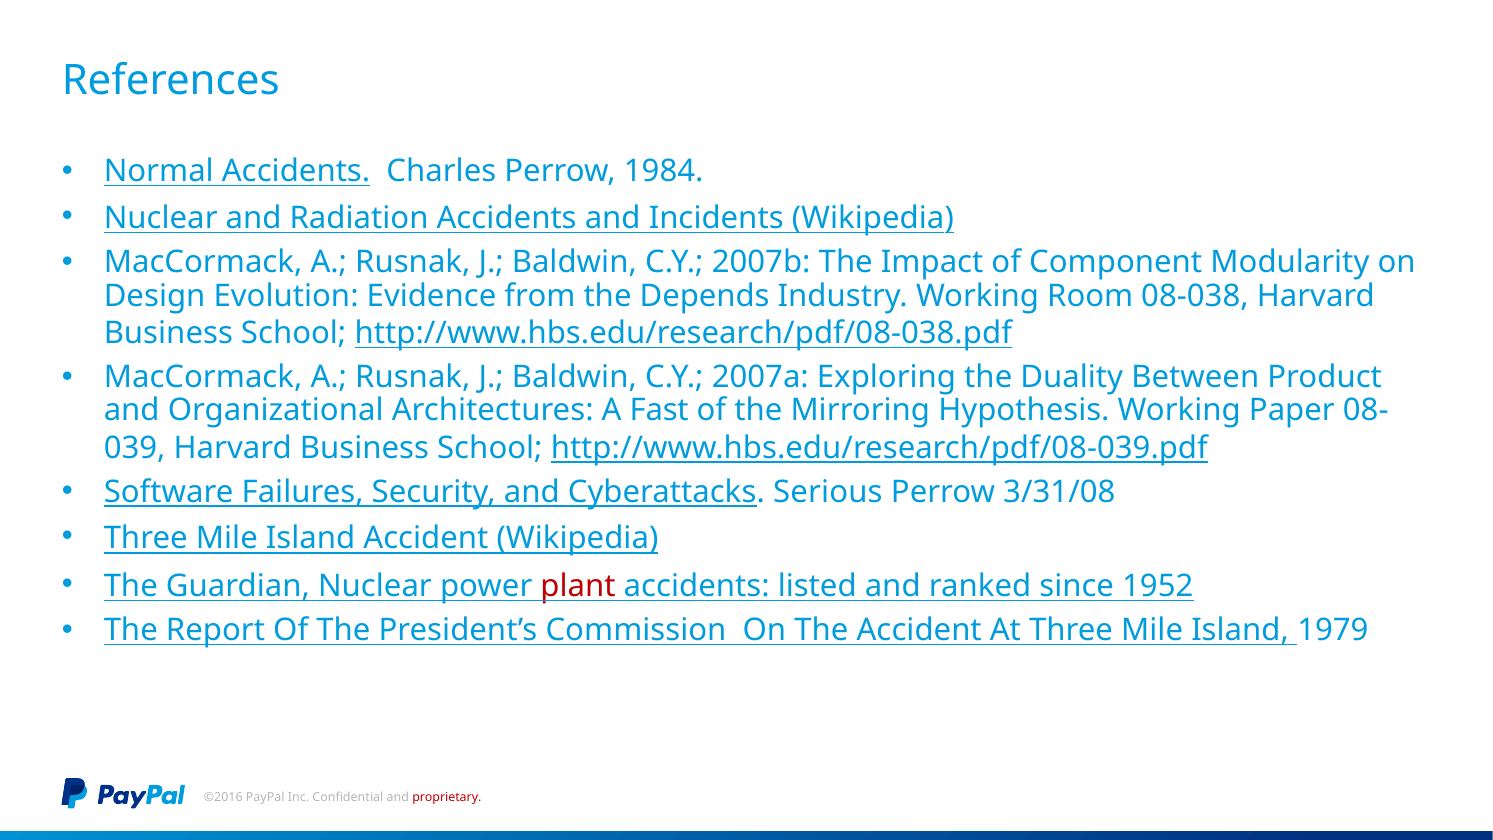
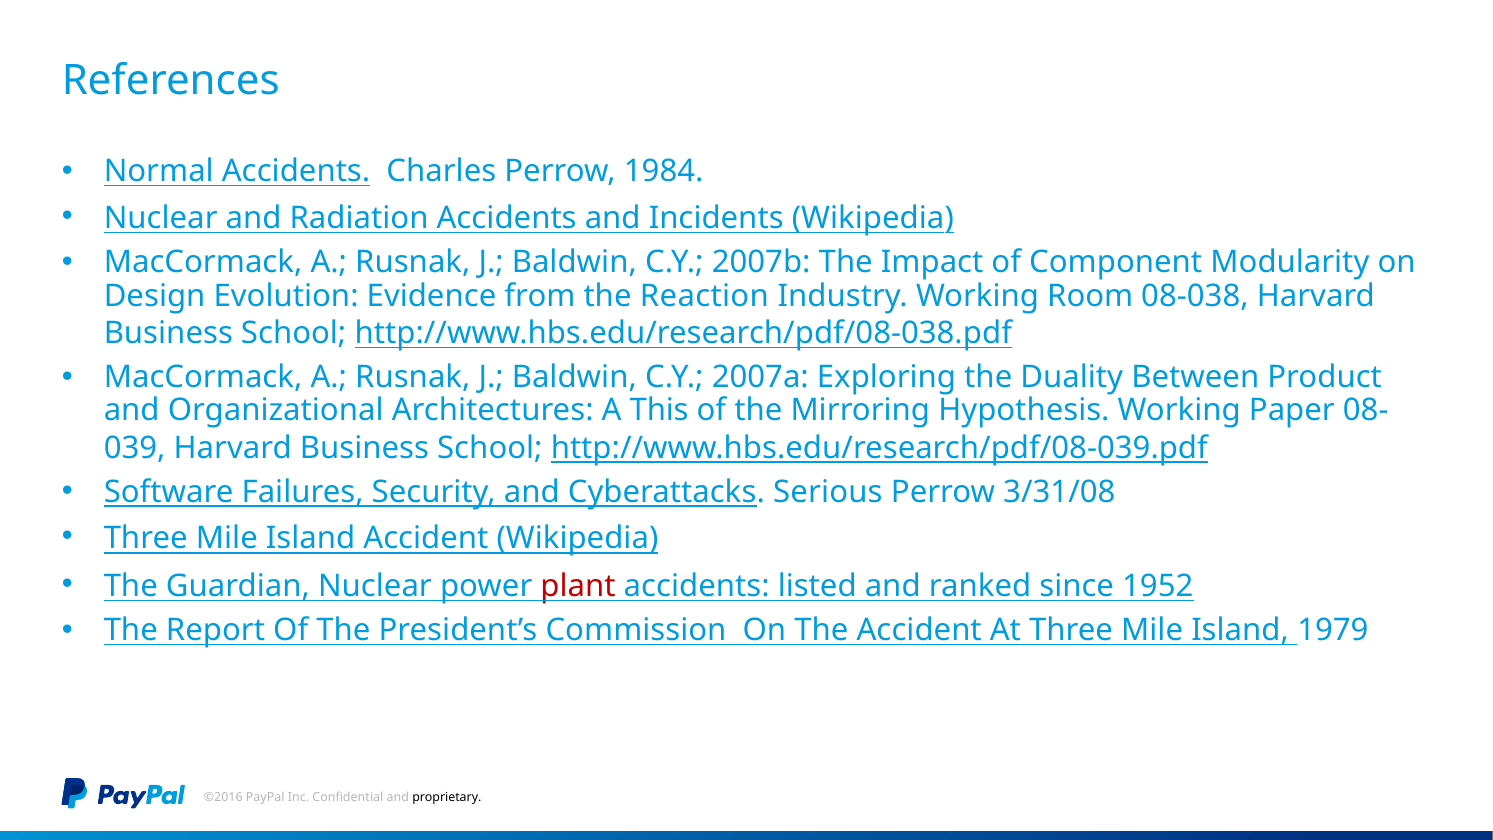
Depends: Depends -> Reaction (704, 296)
Fast: Fast -> This (659, 411)
proprietary colour: red -> black (447, 797)
